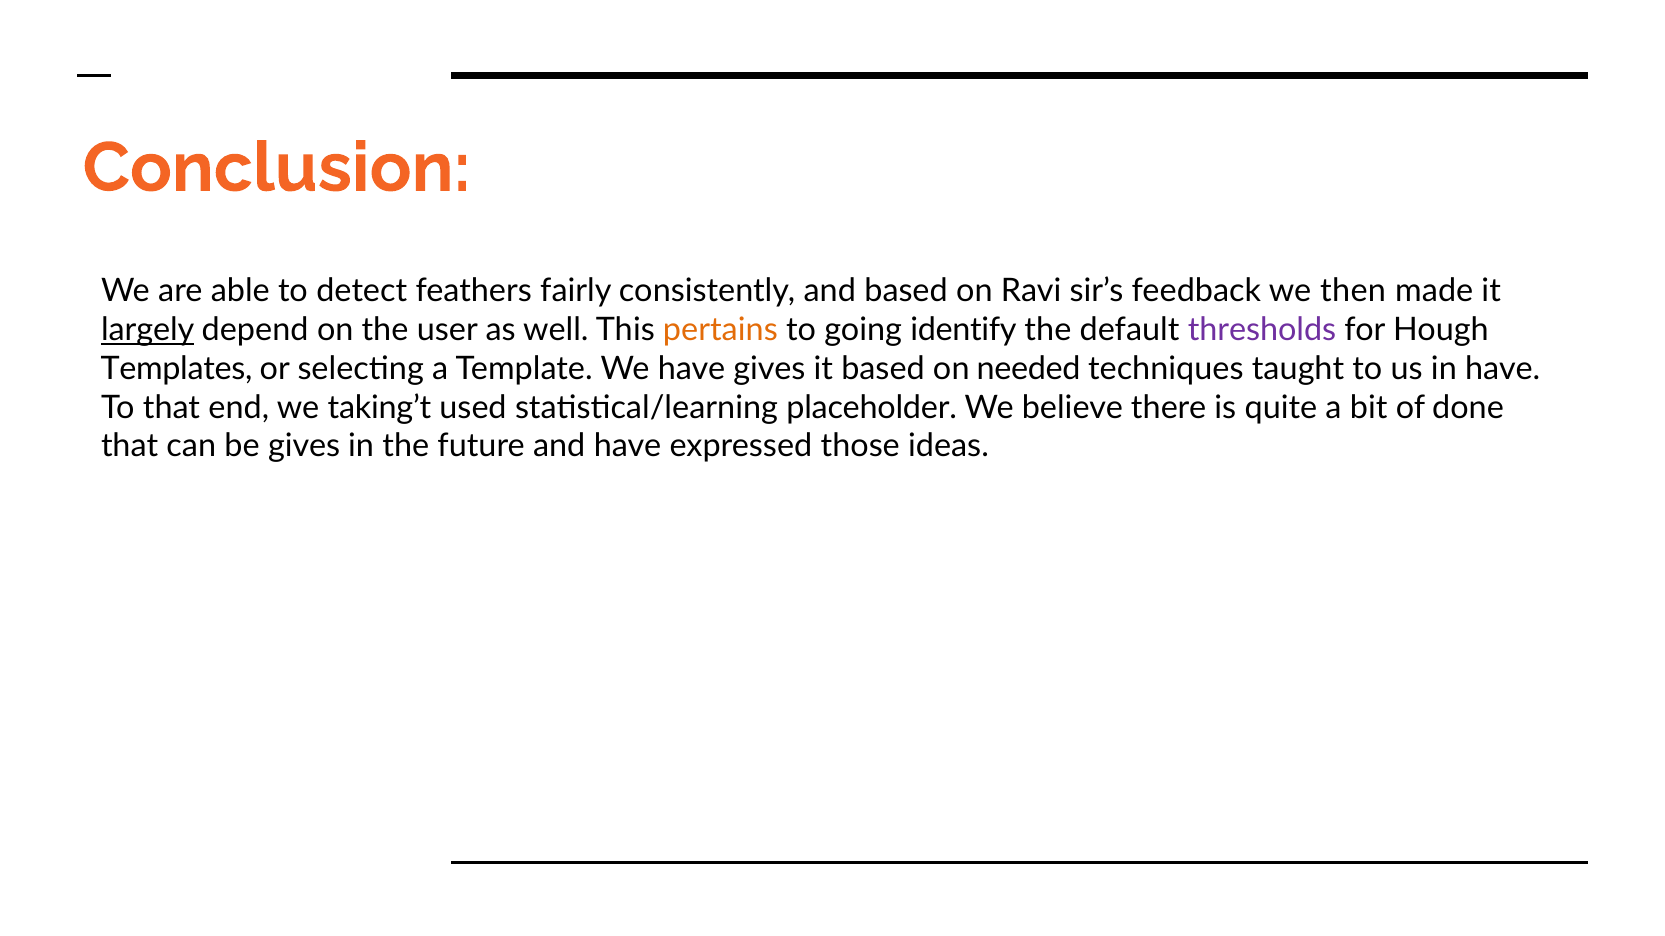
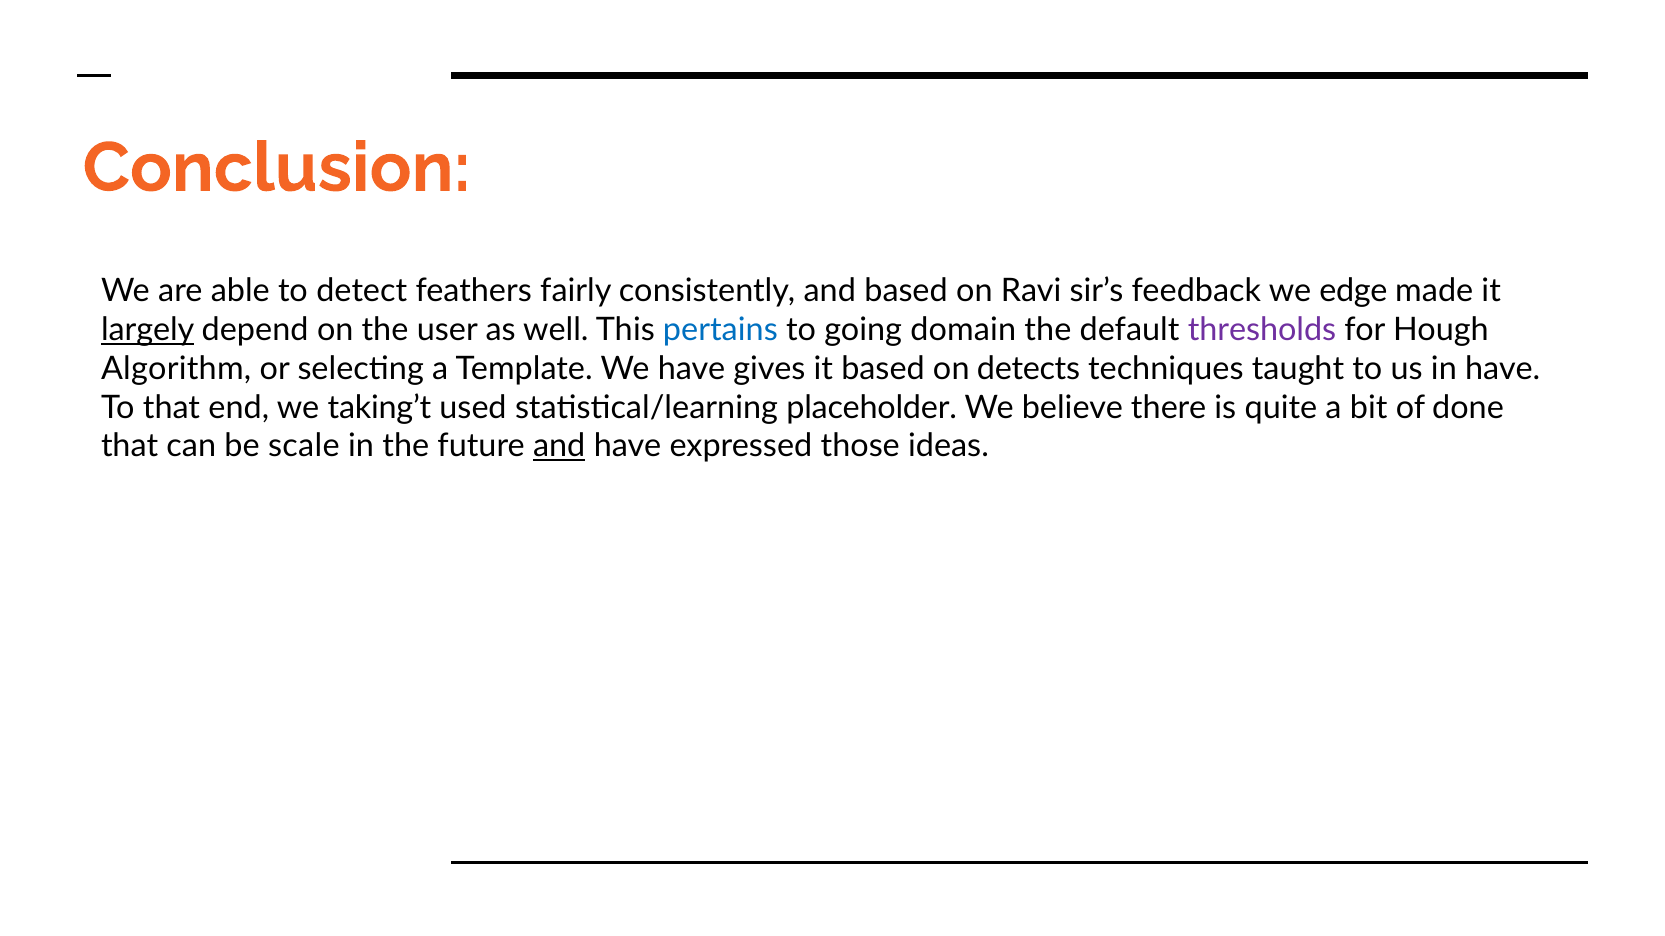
then: then -> edge (1353, 291)
pertains colour: orange -> blue (720, 330)
identify: identify -> domain (963, 330)
Templates: Templates -> Algorithm (176, 369)
needed: needed -> detects (1029, 369)
be gives: gives -> scale (304, 447)
and underline: none -> present (559, 447)
